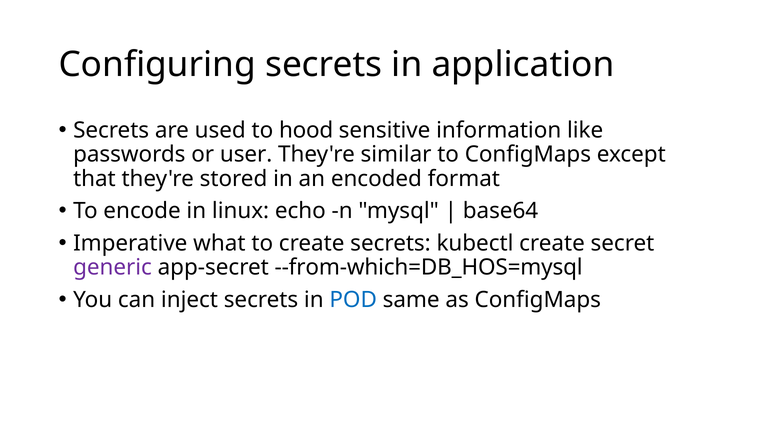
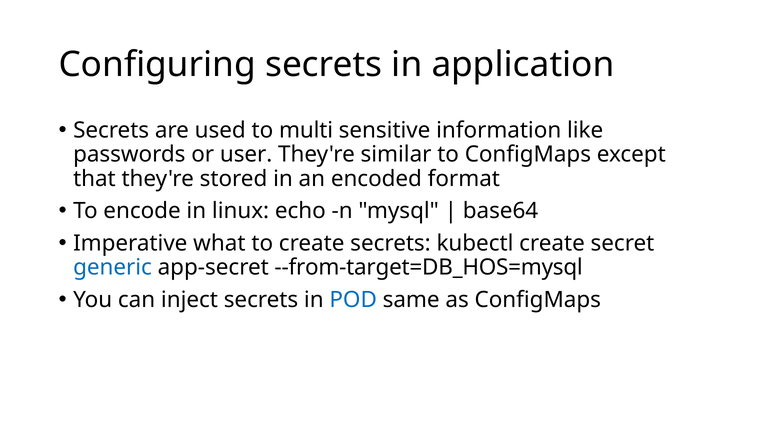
hood: hood -> multi (306, 130)
generic colour: purple -> blue (113, 268)
--from-which=DB_HOS=mysql: --from-which=DB_HOS=mysql -> --from-target=DB_HOS=mysql (429, 268)
